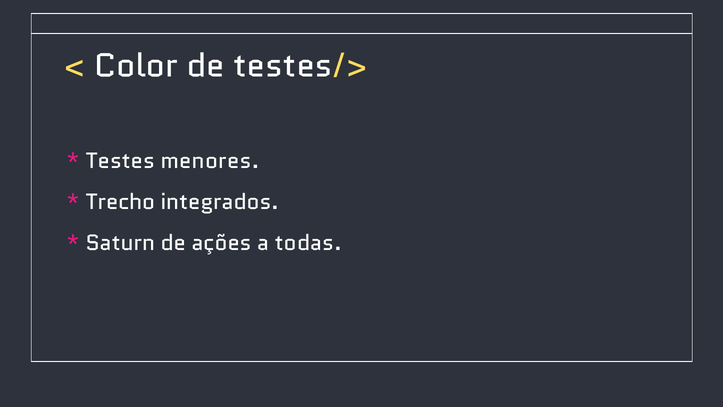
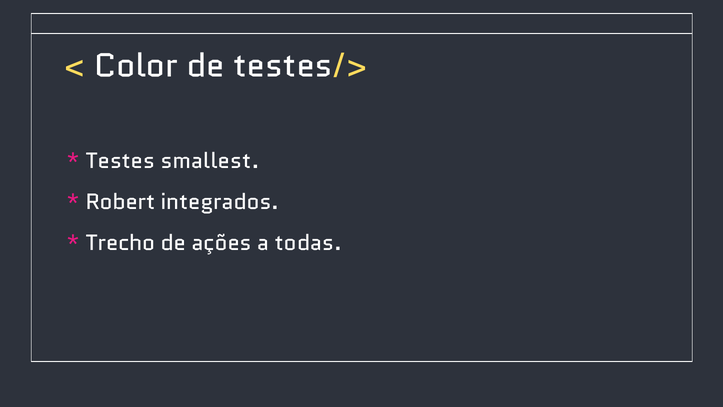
menores: menores -> smallest (210, 161)
Trecho: Trecho -> Robert (120, 202)
Saturn: Saturn -> Trecho (120, 243)
